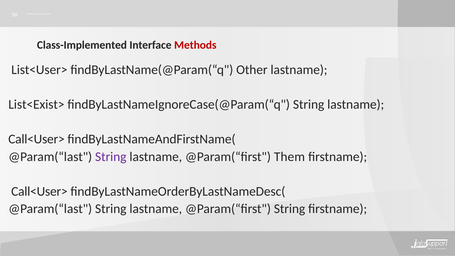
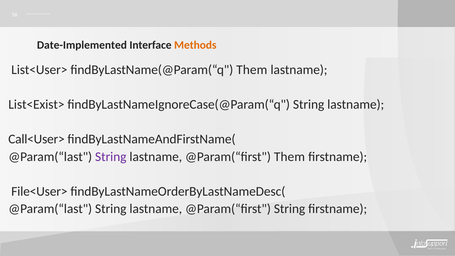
Class-Implemented: Class-Implemented -> Date-Implemented (82, 45)
Methods colour: red -> orange (195, 45)
findByLastName(@Param(“q Other: Other -> Them (252, 70)
Call<User>: Call<User> -> File<User> (39, 191)
